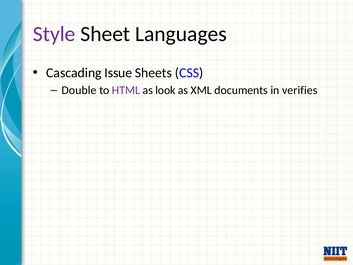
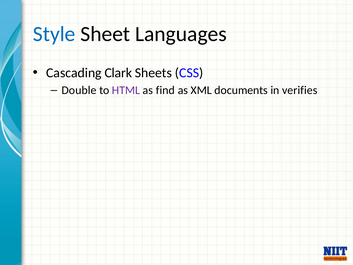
Style colour: purple -> blue (54, 34)
Issue: Issue -> Clark (118, 73)
look: look -> find (165, 90)
